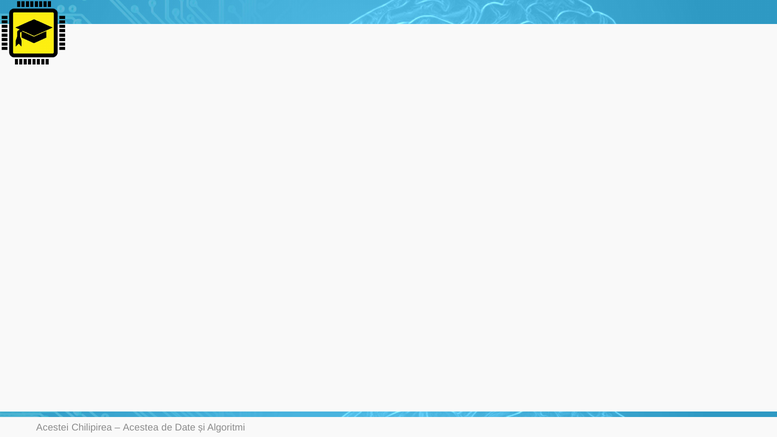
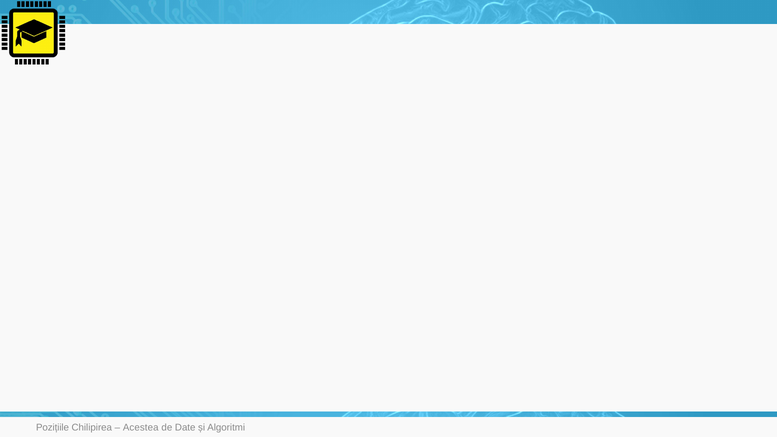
Acestei: Acestei -> Pozițiile (53, 428)
